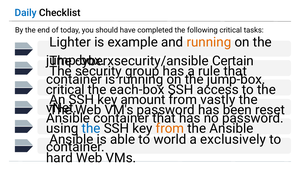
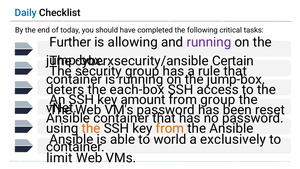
Lighter: Lighter -> Further (70, 42)
example: example -> allowing (133, 42)
running colour: orange -> purple (209, 42)
critical: critical -> deters (65, 89)
from vastly: vastly -> group (218, 100)
the colour: blue -> orange (91, 128)
hard: hard -> limit (59, 158)
